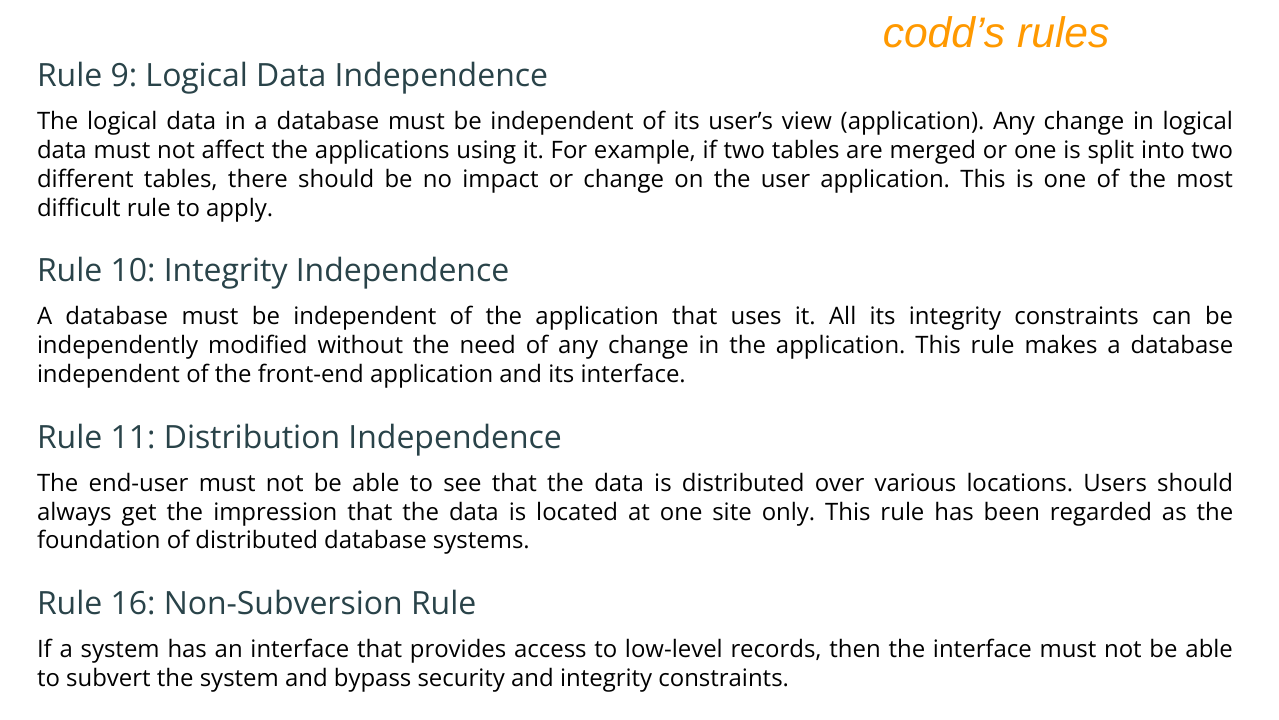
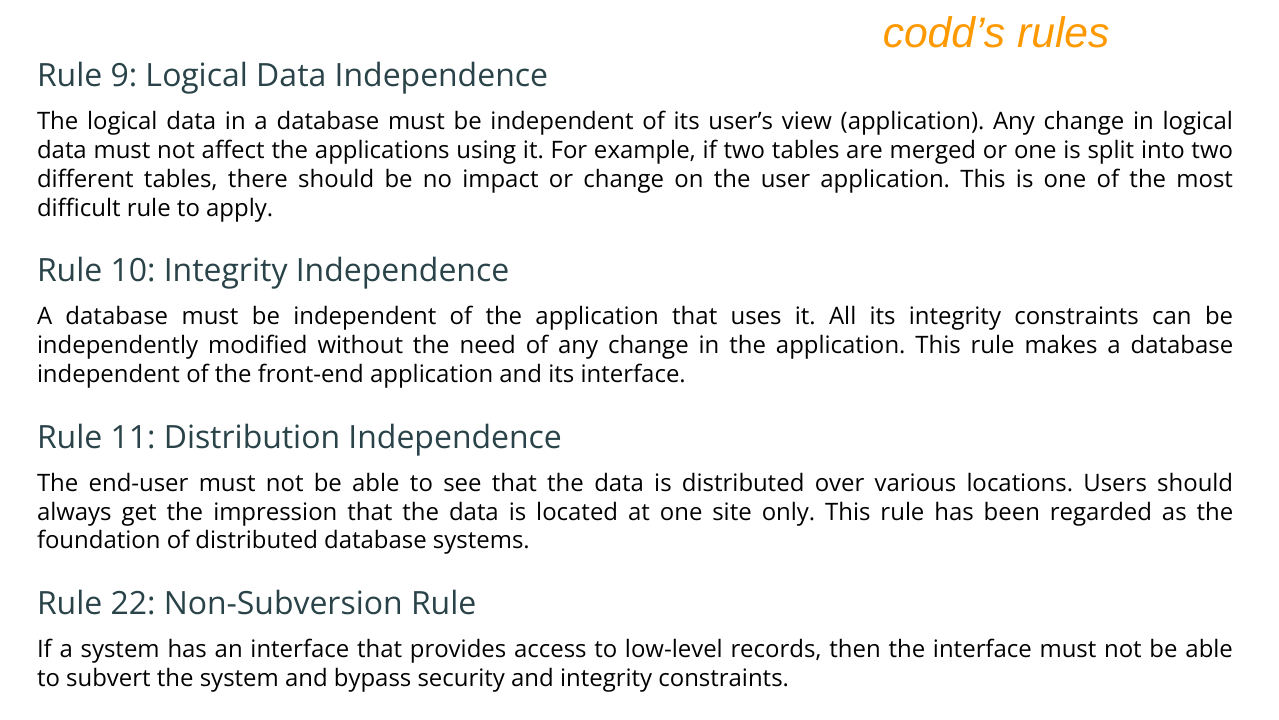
16: 16 -> 22 (133, 603)
